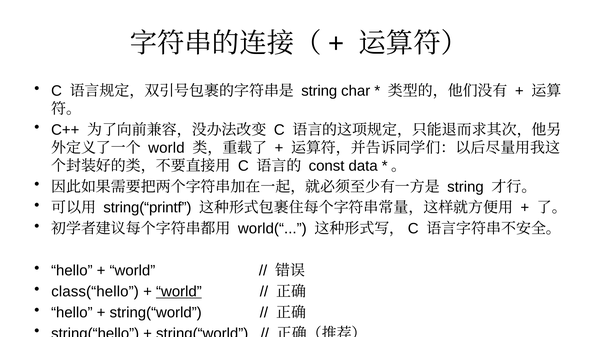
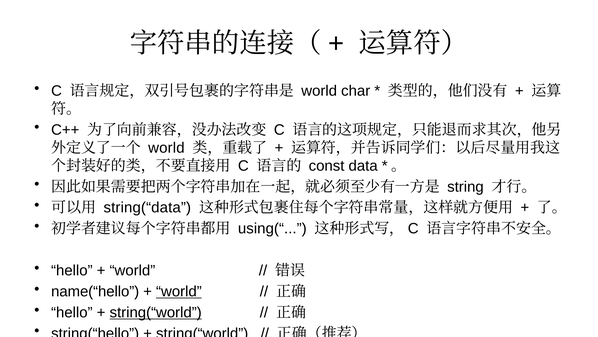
string: string -> world (319, 91)
string(“printf: string(“printf -> string(“data (147, 207)
world(“: world(“ -> using(“ (272, 228)
class(“hello: class(“hello -> name(“hello (95, 291)
string(“world underline: none -> present (156, 312)
